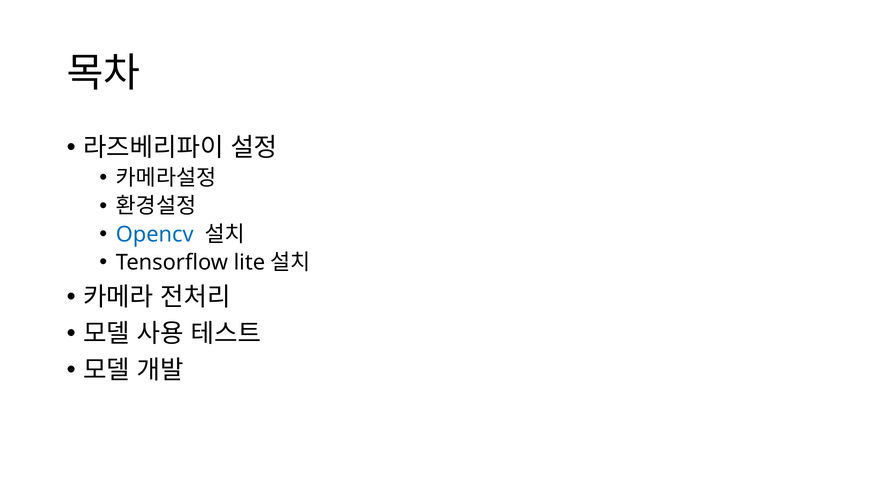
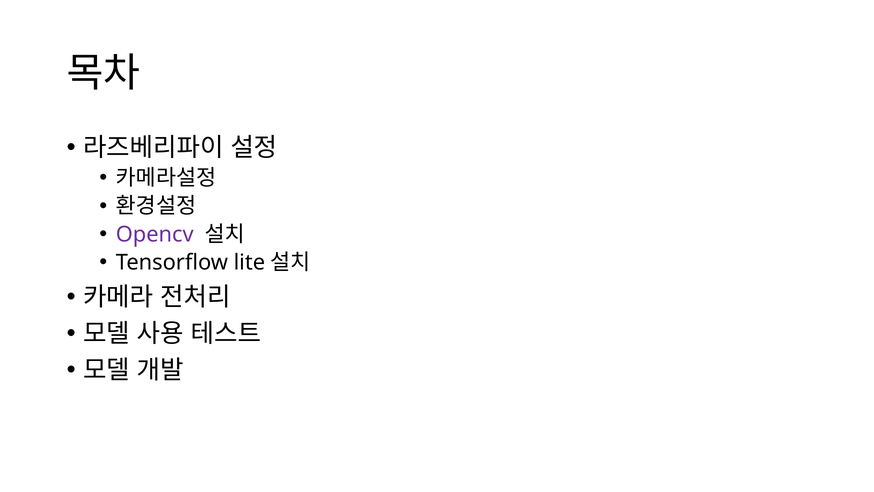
Opencv colour: blue -> purple (155, 234)
